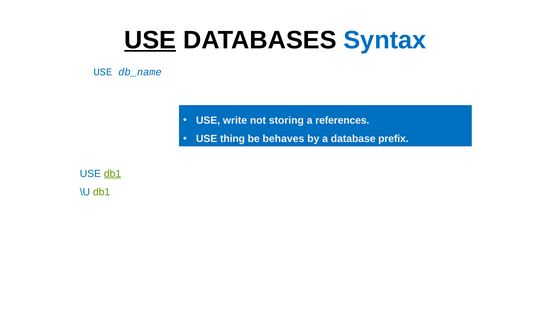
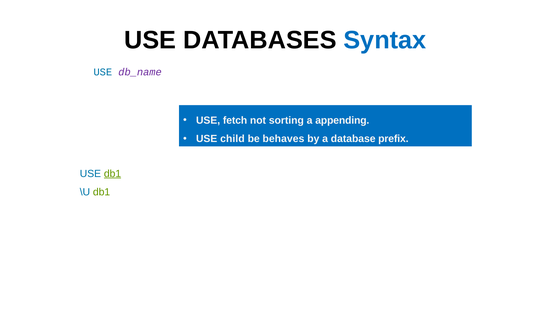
USE underline: present -> none (150, 40)
db_name colour: blue -> purple (140, 72)
write: write -> fetch (235, 120)
storing: storing -> sorting (286, 120)
references: references -> appending (342, 120)
thing: thing -> child (232, 139)
